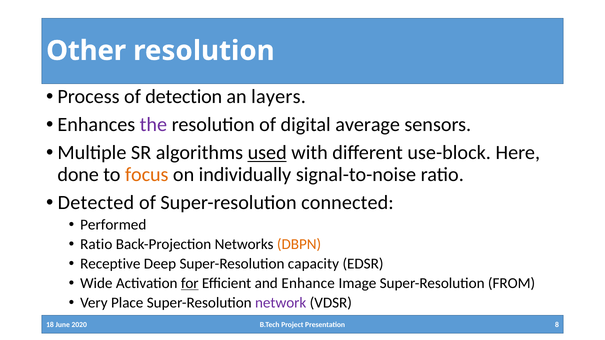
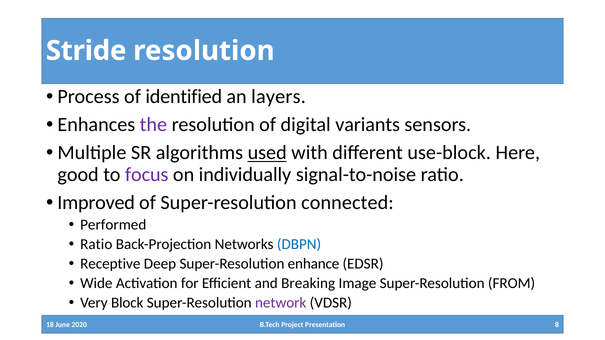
Other: Other -> Stride (86, 51)
detection: detection -> identified (184, 97)
average: average -> variants (368, 125)
done: done -> good (78, 175)
focus colour: orange -> purple (147, 175)
Detected: Detected -> Improved (96, 203)
DBPN colour: orange -> blue (299, 245)
capacity: capacity -> enhance (314, 264)
for underline: present -> none (190, 283)
Enhance: Enhance -> Breaking (308, 283)
Place: Place -> Block (127, 303)
